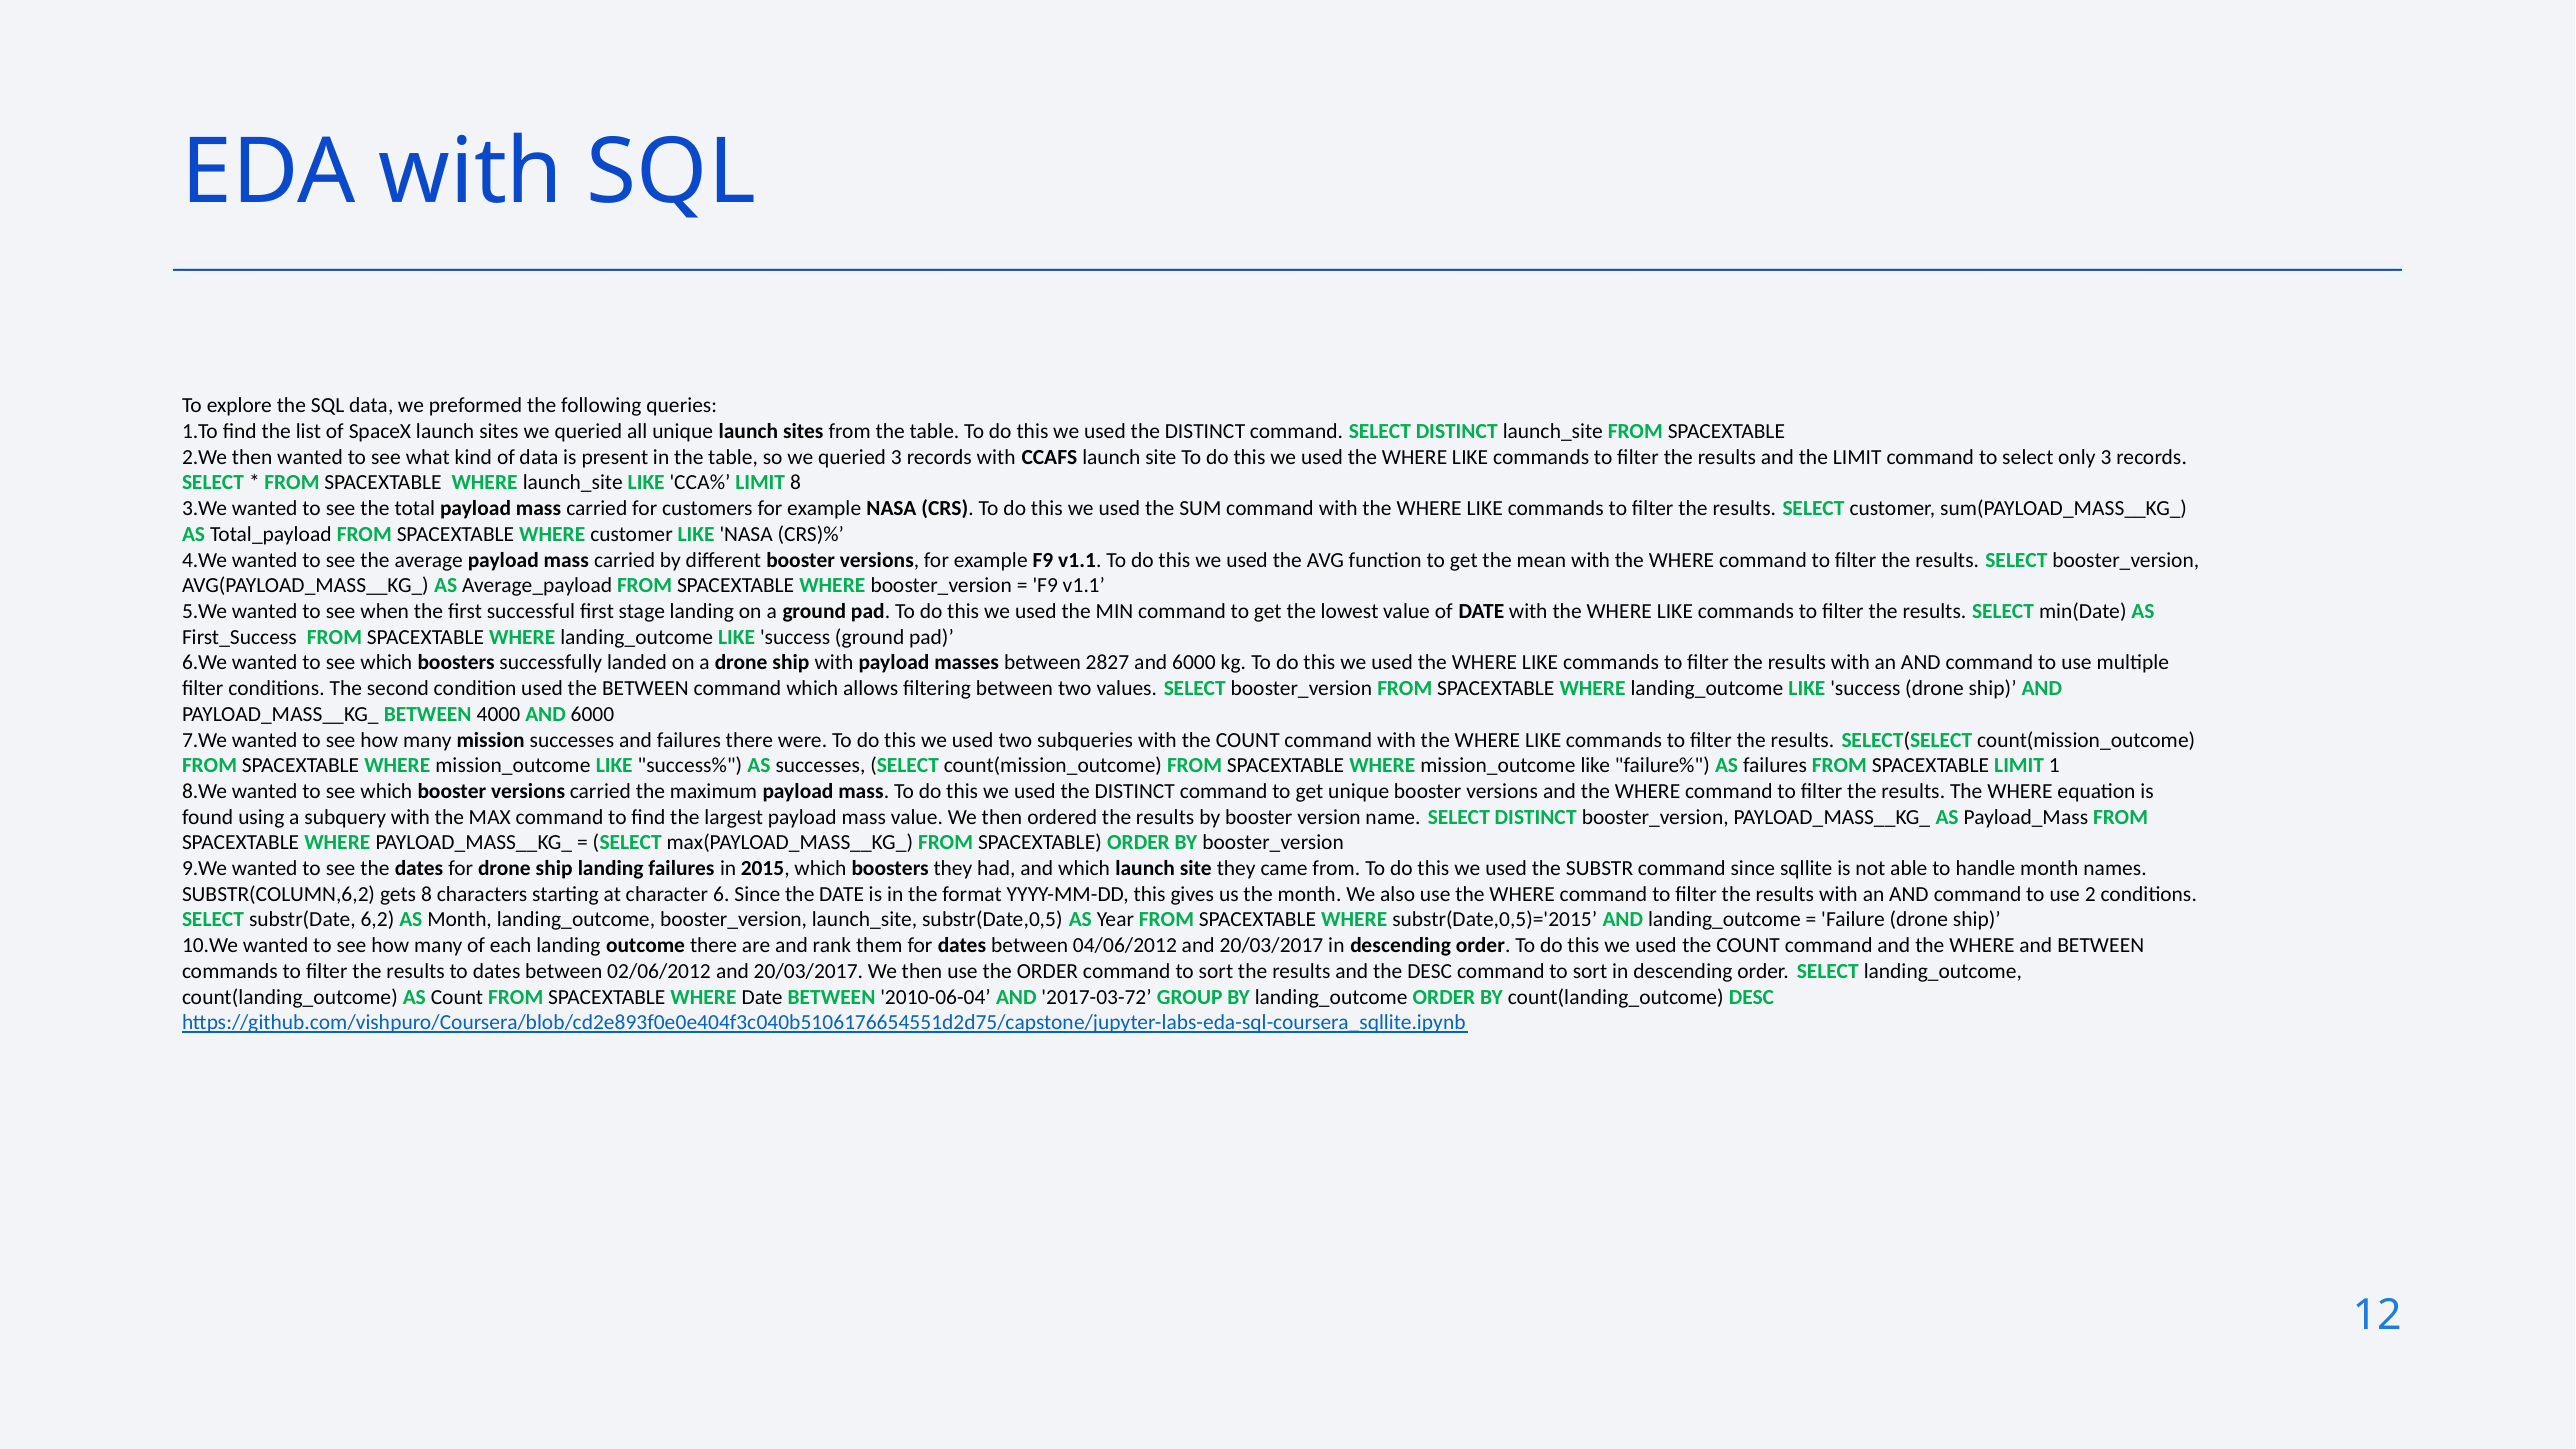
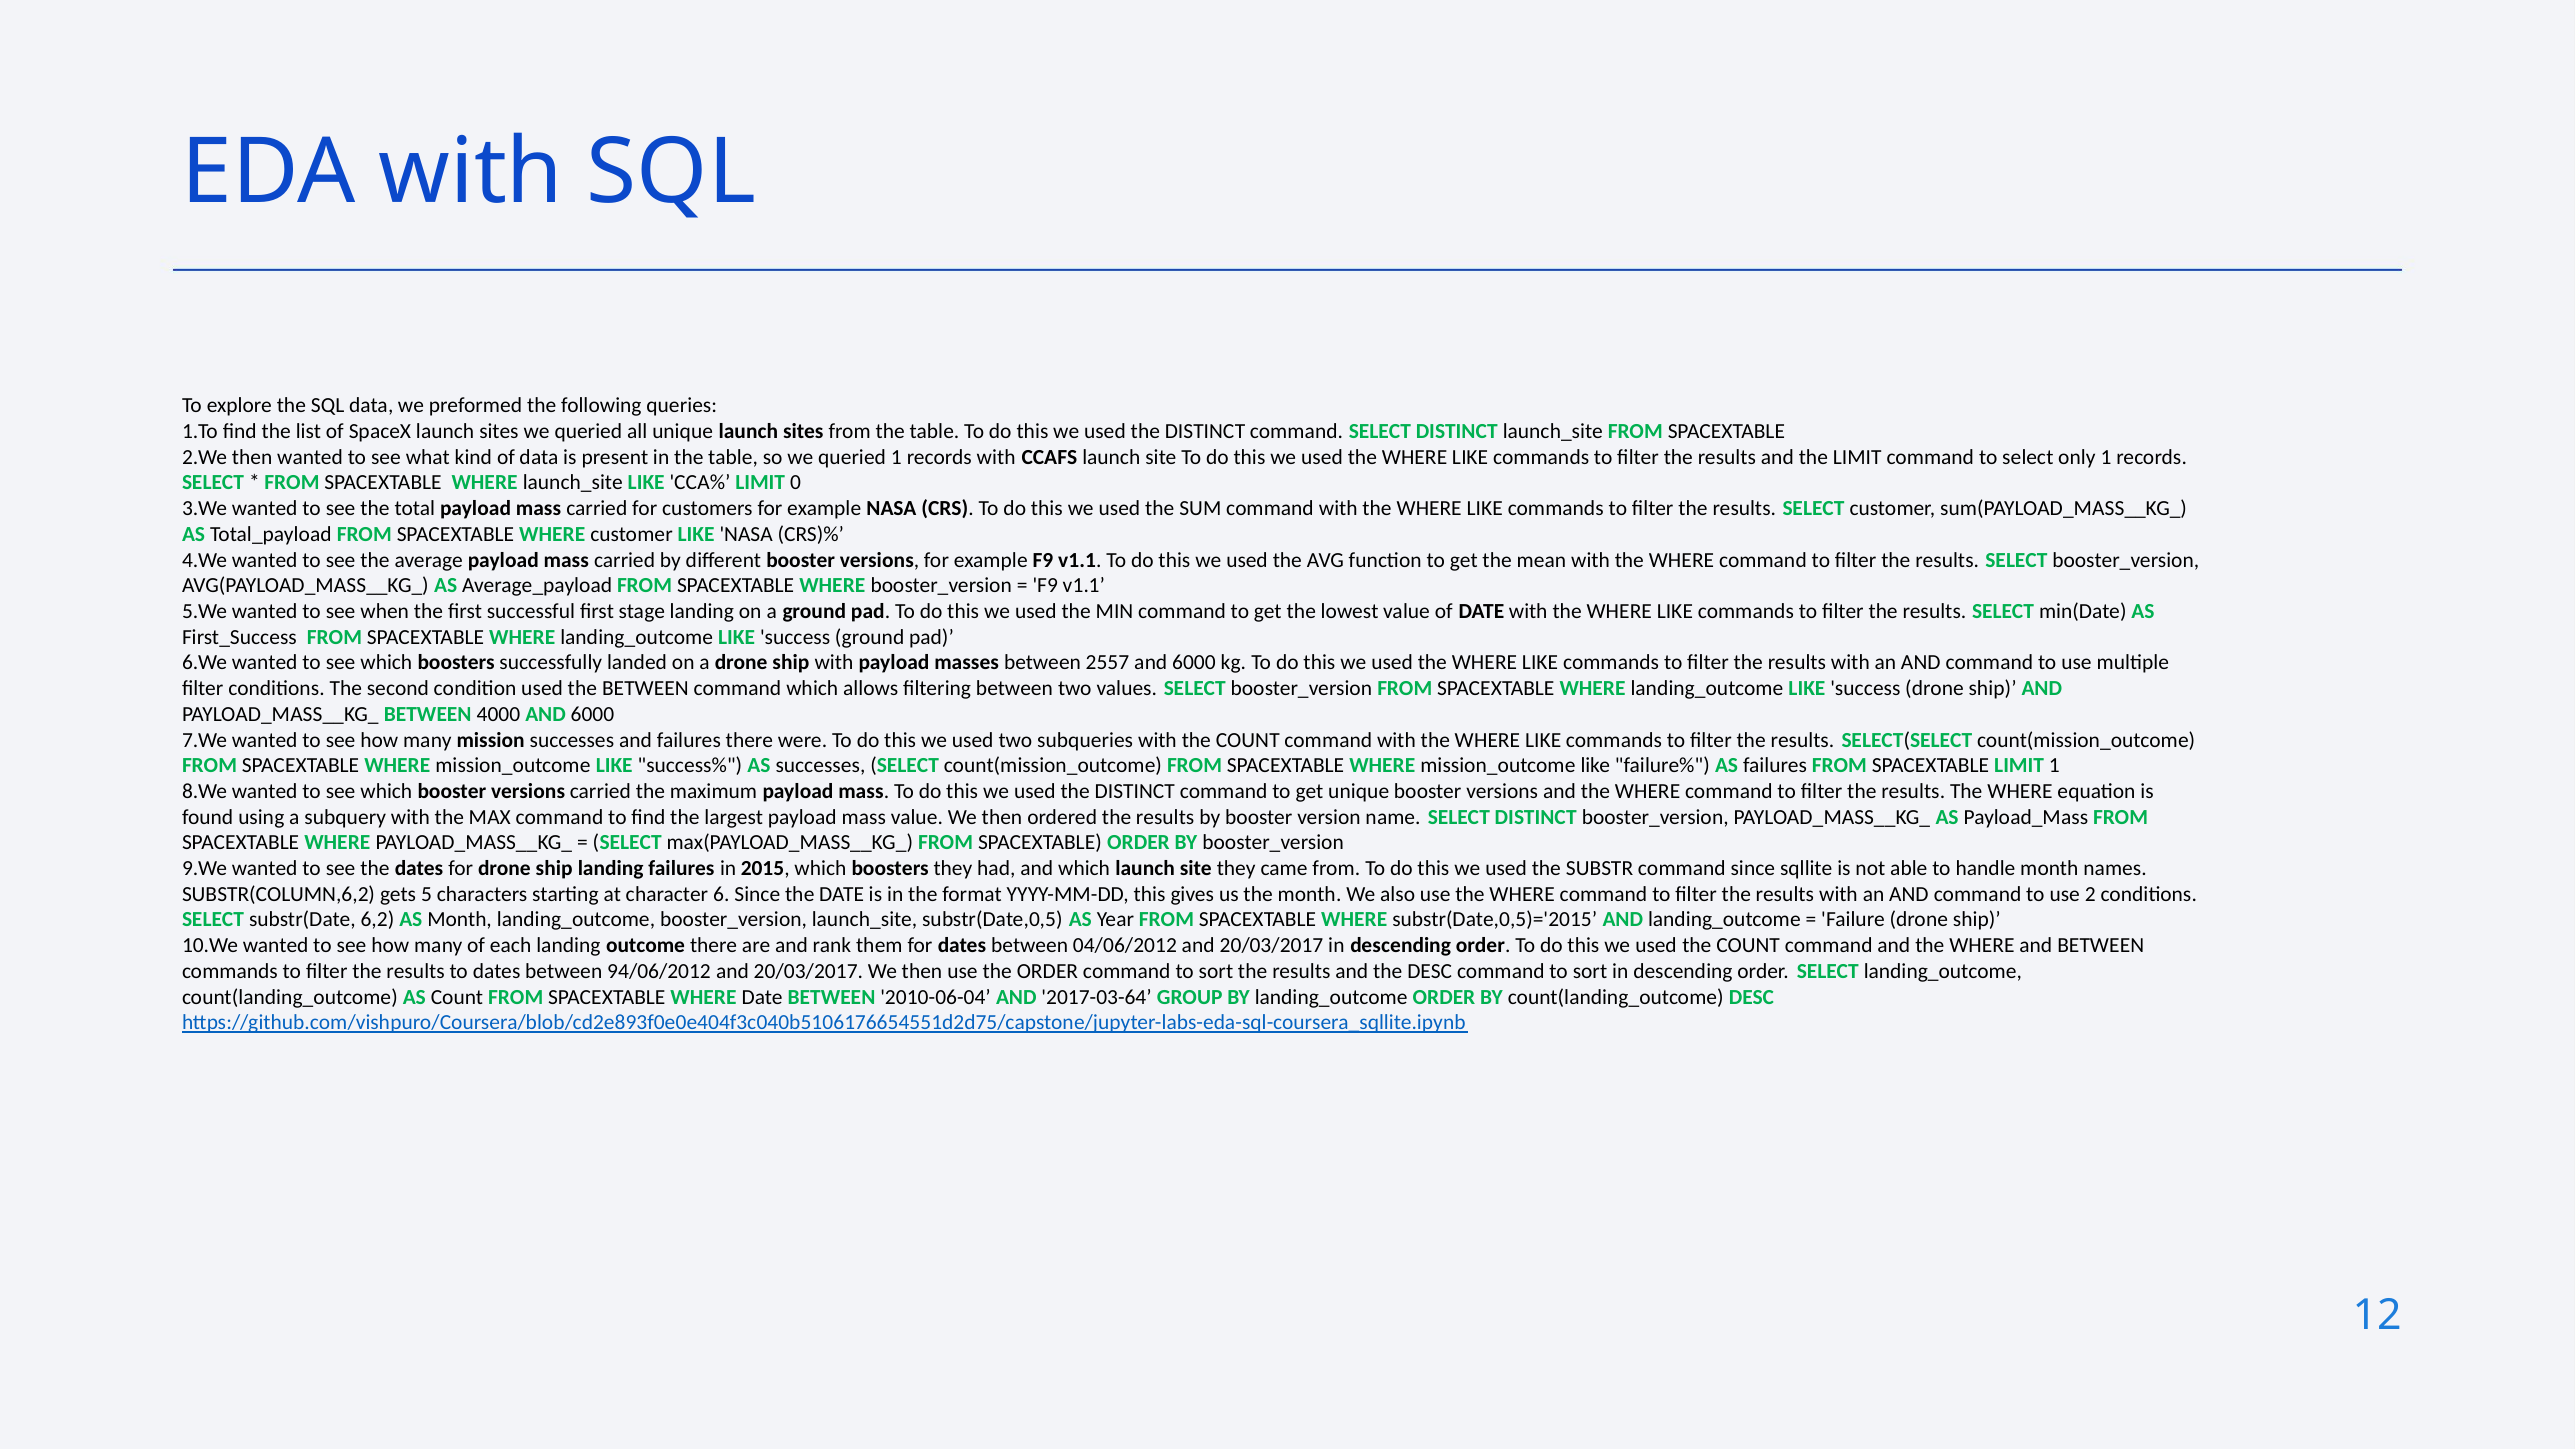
queried 3: 3 -> 1 (896, 457)
only 3: 3 -> 1 (2106, 457)
LIMIT 8: 8 -> 0 (795, 483)
2827: 2827 -> 2557 (1107, 663)
gets 8: 8 -> 5 (427, 894)
02/06/2012: 02/06/2012 -> 94/06/2012 (659, 971)
2017-03-72: 2017-03-72 -> 2017-03-64 (1097, 997)
